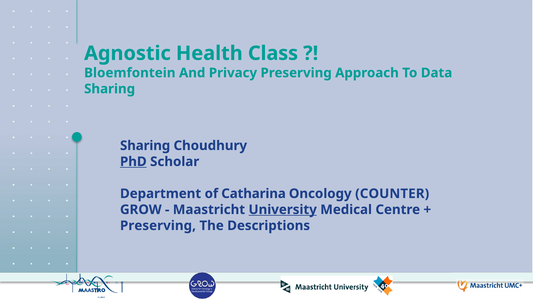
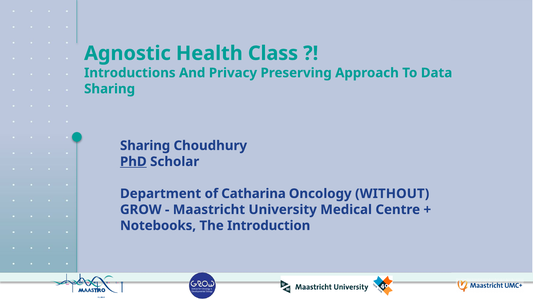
Bloemfontein: Bloemfontein -> Introductions (130, 73)
COUNTER: COUNTER -> WITHOUT (392, 194)
University underline: present -> none (283, 209)
Preserving: Preserving -> Notebooks (158, 225)
Descriptions: Descriptions -> Introduction (269, 225)
